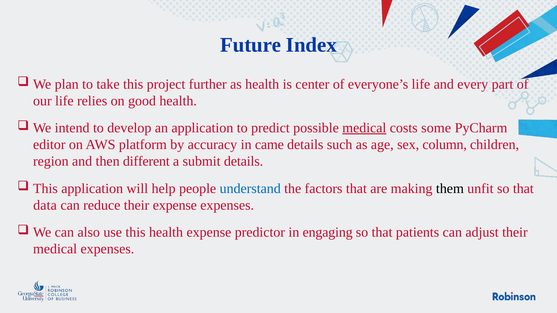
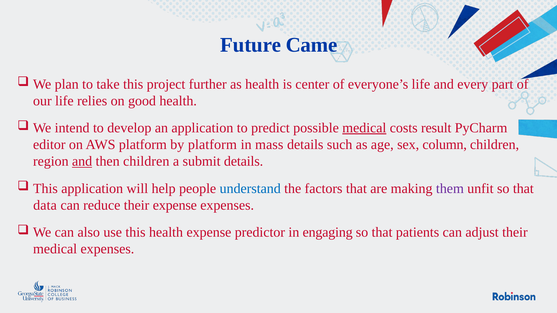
Index: Index -> Came (312, 45)
some: some -> result (436, 128)
by accuracy: accuracy -> platform (212, 145)
came: came -> mass (269, 145)
and underline: none -> present (82, 161)
then different: different -> children (146, 161)
them colour: black -> purple (450, 189)
